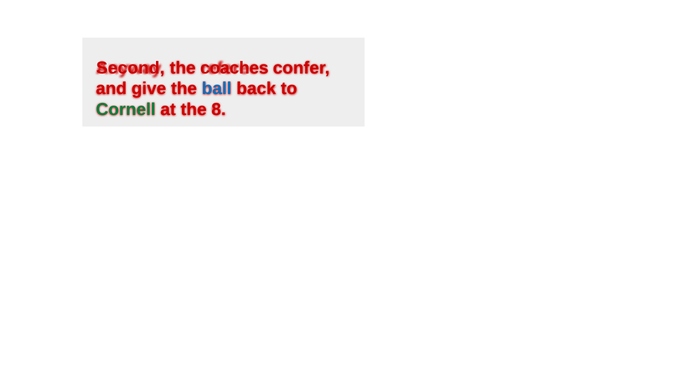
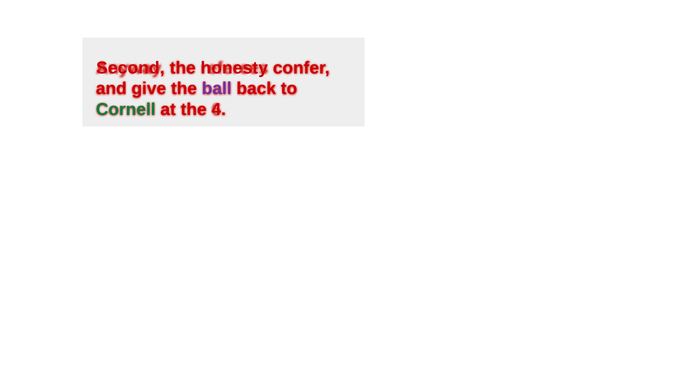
coaches: coaches -> honesty (234, 68)
ball colour: blue -> purple (217, 89)
8: 8 -> 4 (219, 110)
